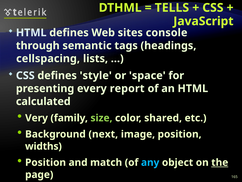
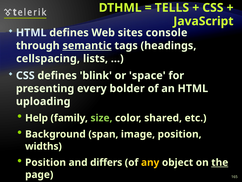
semantic underline: none -> present (87, 46)
style: style -> blink (96, 75)
report: report -> bolder (127, 88)
calculated: calculated -> uploading (43, 101)
Very: Very -> Help (37, 118)
next: next -> span (103, 134)
match: match -> differs (106, 162)
any colour: light blue -> yellow (150, 162)
